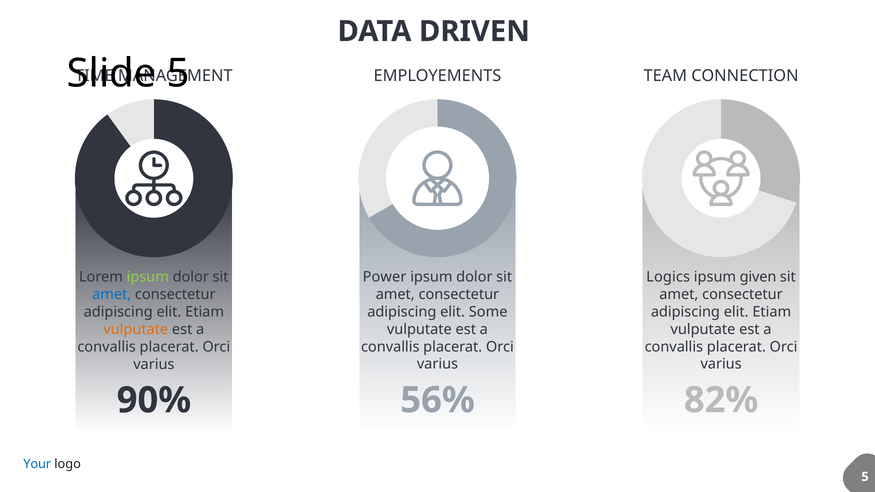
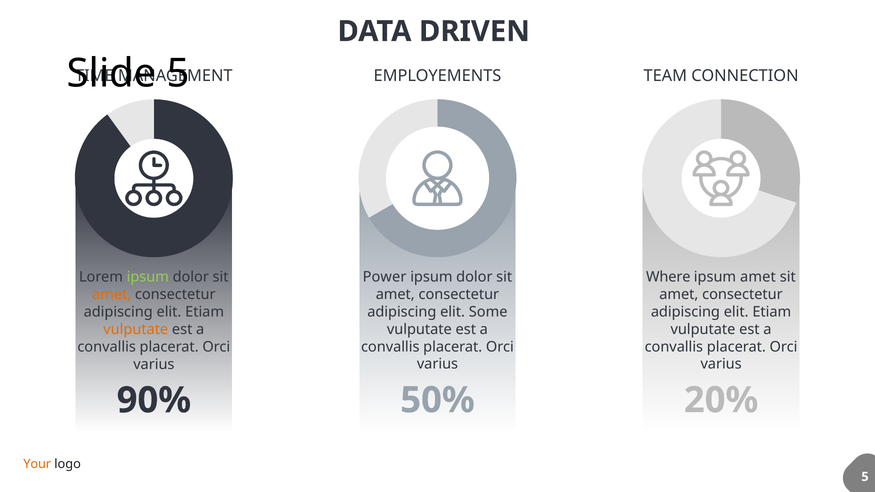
Logics: Logics -> Where (668, 277)
ipsum given: given -> amet (758, 277)
amet colour: blue -> orange (112, 294)
56%: 56% -> 50% (438, 400)
82%: 82% -> 20% (721, 400)
Your colour: blue -> orange (37, 464)
